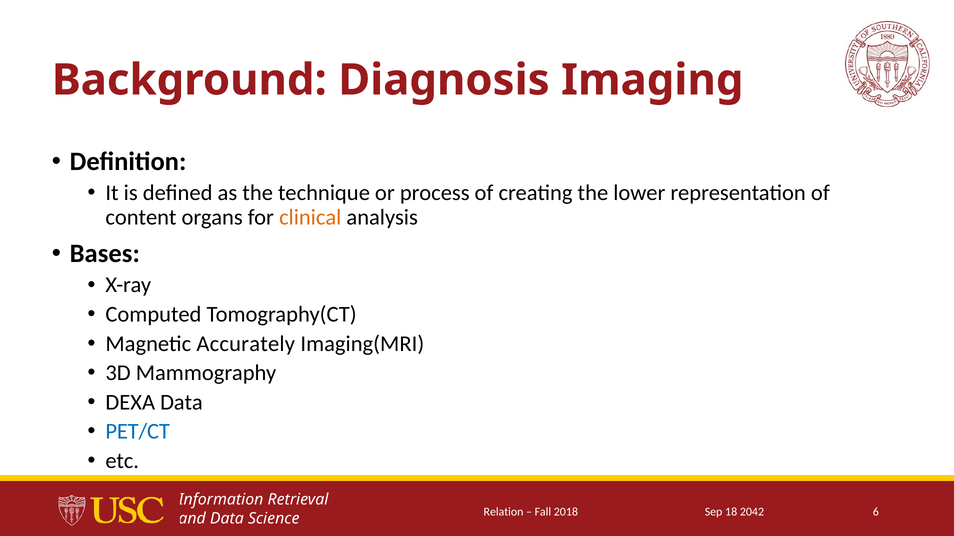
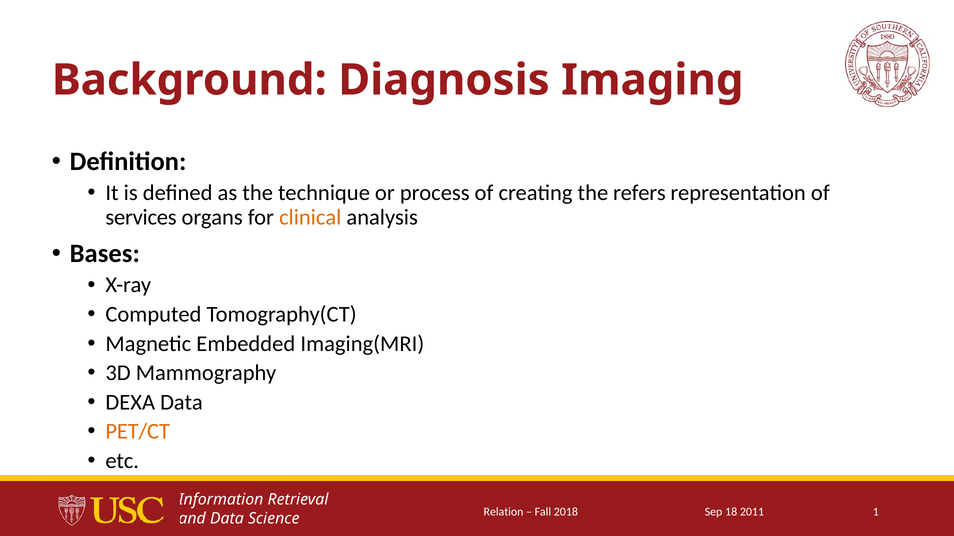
lower: lower -> refers (639, 193)
content: content -> services (141, 218)
Accurately: Accurately -> Embedded (246, 344)
PET/CT colour: blue -> orange (138, 432)
2042: 2042 -> 2011 (752, 512)
6: 6 -> 1 (876, 512)
